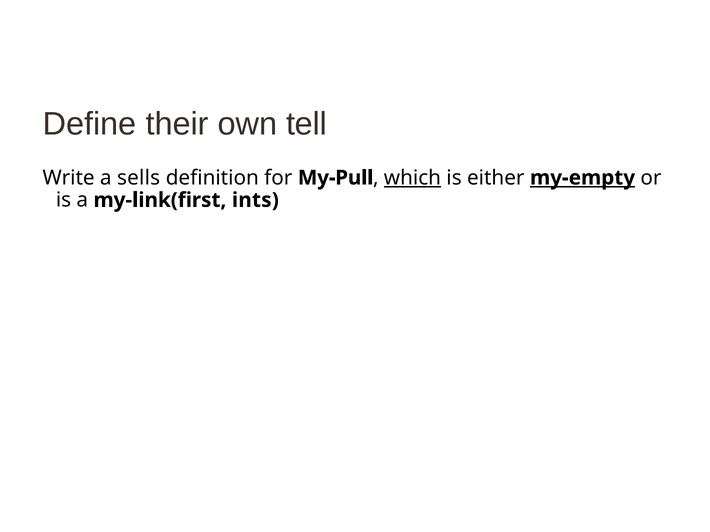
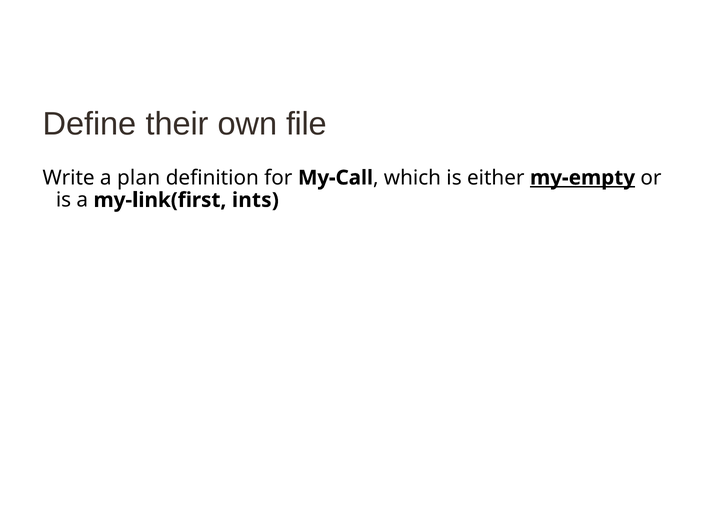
tell: tell -> file (307, 124)
sells: sells -> plan (139, 178)
My-Pull: My-Pull -> My-Call (336, 178)
which underline: present -> none (412, 178)
